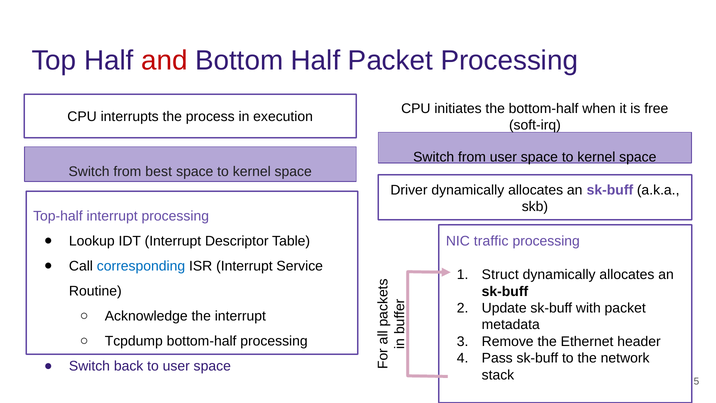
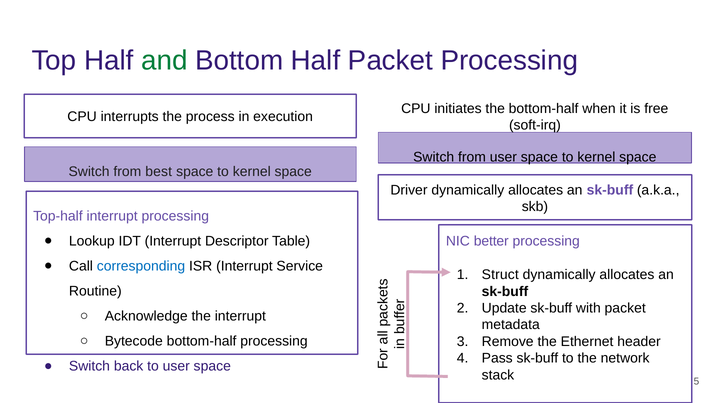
and colour: red -> green (164, 61)
traffic: traffic -> better (491, 241)
Tcpdump: Tcpdump -> Bytecode (134, 341)
